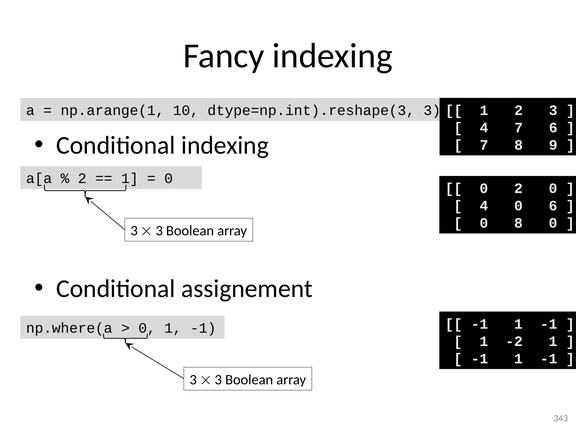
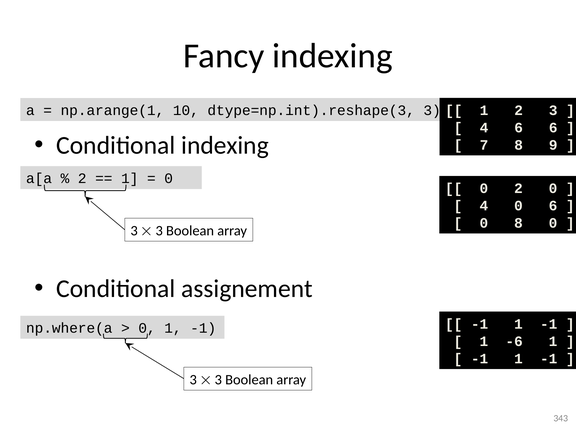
4 7: 7 -> 6 (519, 128)
-2: -2 -> -6 (514, 341)
